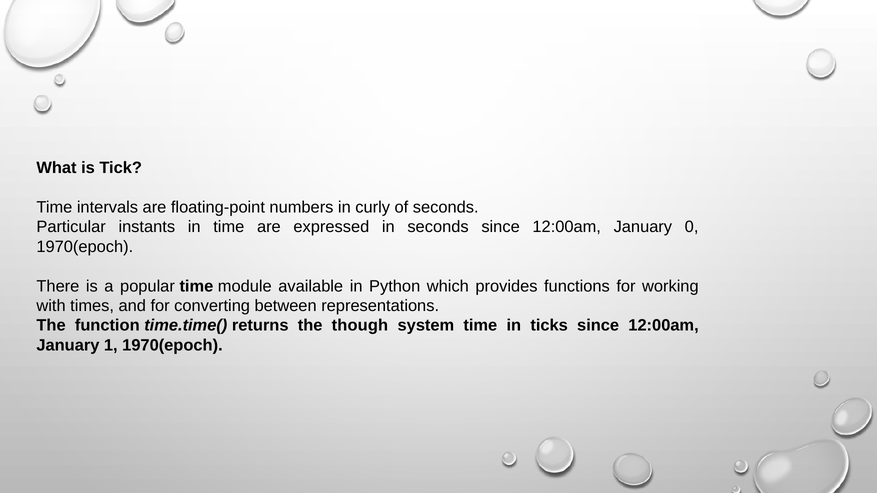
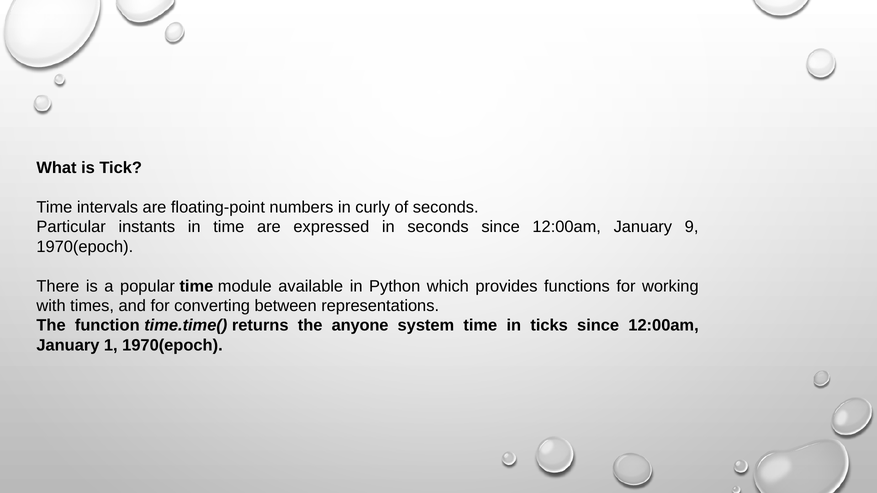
0: 0 -> 9 (692, 227)
though: though -> anyone (360, 326)
